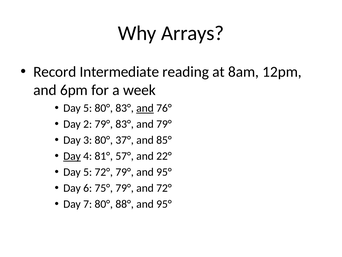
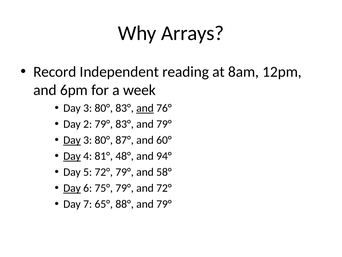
Intermediate: Intermediate -> Independent (119, 72)
5: 5 -> 3 (88, 108)
Day underline: none -> present (72, 140)
37°: 37° -> 87° (125, 140)
85°: 85° -> 60° (164, 140)
57°: 57° -> 48° (125, 156)
22°: 22° -> 94° (164, 156)
79° and 95°: 95° -> 58° (164, 172)
Day underline: none -> present (72, 188)
7 80°: 80° -> 65° (104, 204)
88° and 95°: 95° -> 79° (164, 204)
